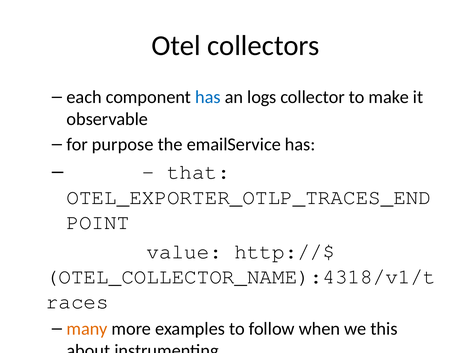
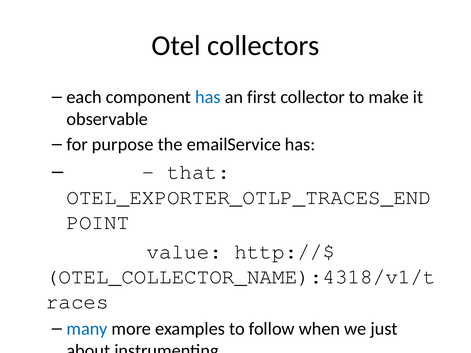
logs: logs -> first (262, 97)
many colour: orange -> blue (87, 329)
this: this -> just (384, 329)
